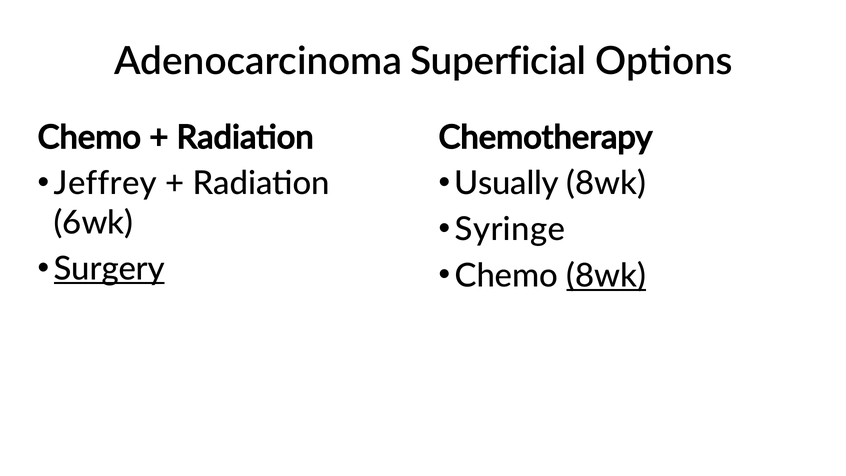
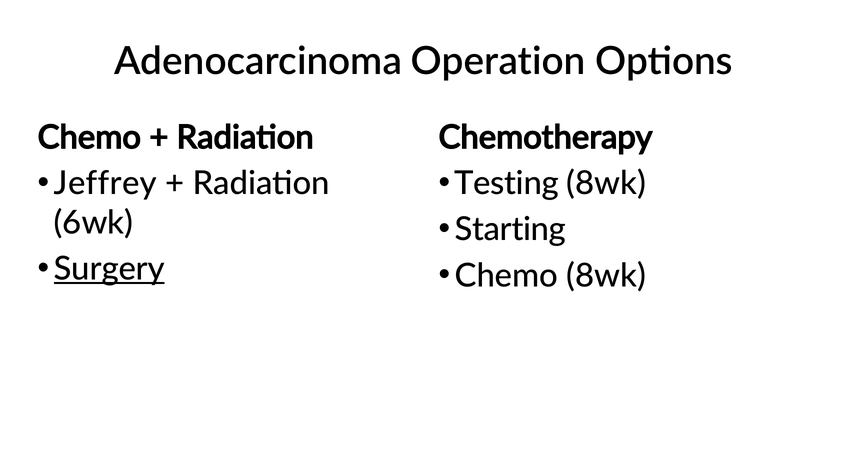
Superficial: Superficial -> Operation (498, 61)
Usually: Usually -> Testing (507, 183)
Syringe: Syringe -> Starting (510, 230)
8wk underline: present -> none (606, 276)
